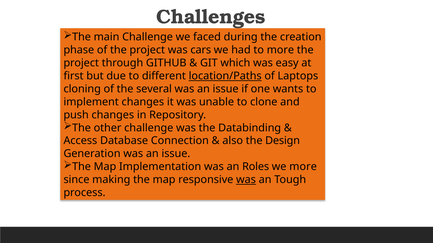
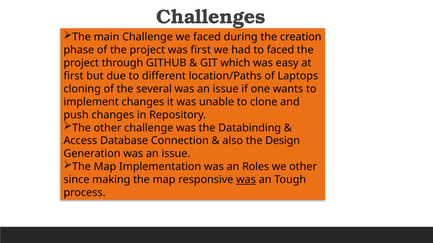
was cars: cars -> first (201, 50)
to more: more -> faced (280, 50)
location/Paths underline: present -> none (225, 76)
we more: more -> other (303, 167)
